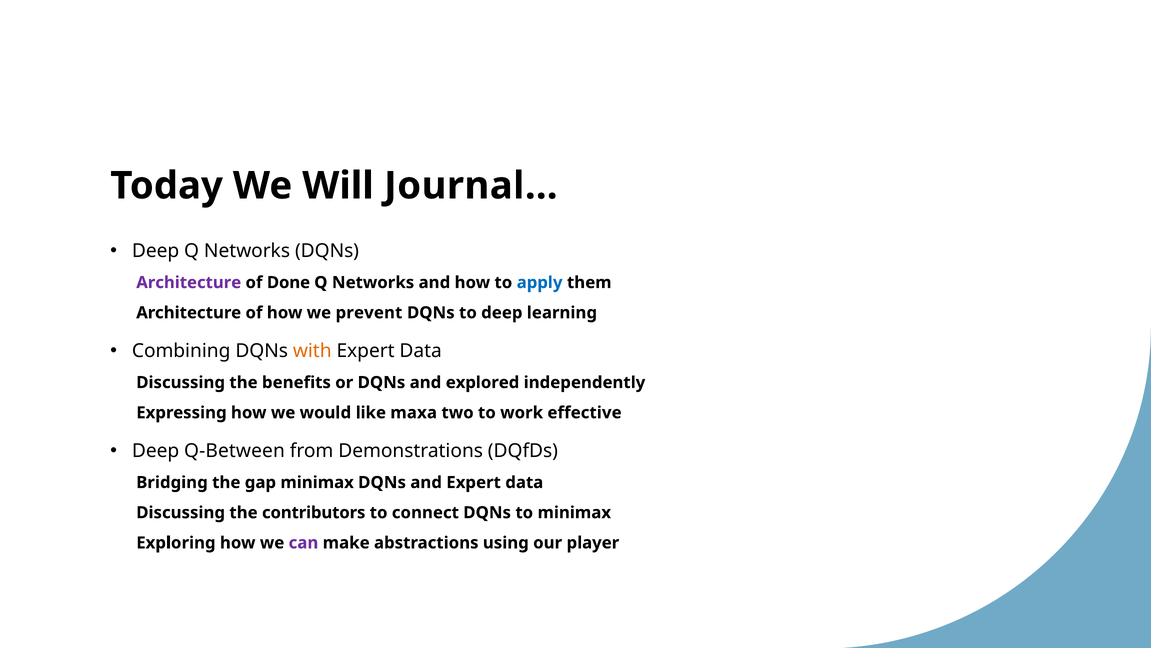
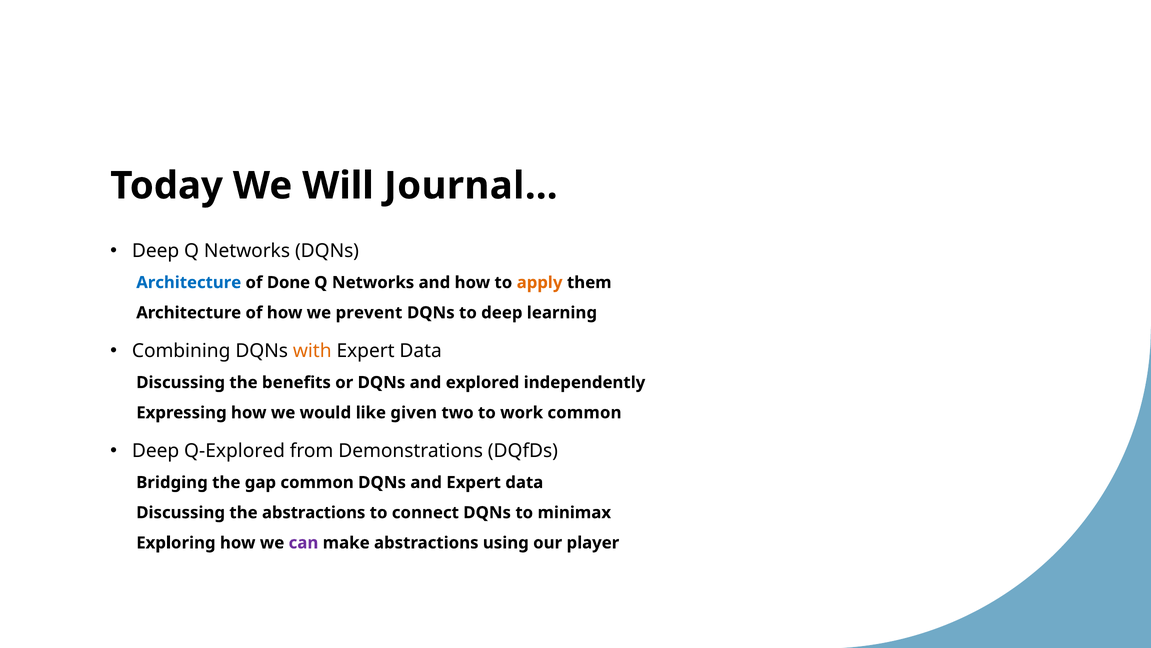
Architecture colour: purple -> blue (189, 282)
apply colour: blue -> orange (540, 282)
maxa: maxa -> given (414, 412)
work effective: effective -> common (584, 412)
Q-Between: Q-Between -> Q-Explored (235, 451)
gap minimax: minimax -> common (317, 482)
the contributors: contributors -> abstractions (314, 512)
